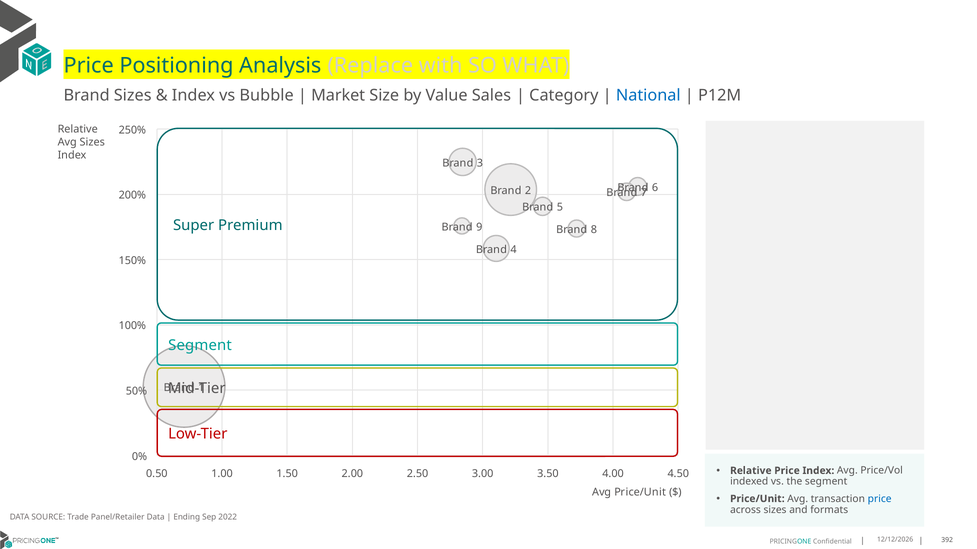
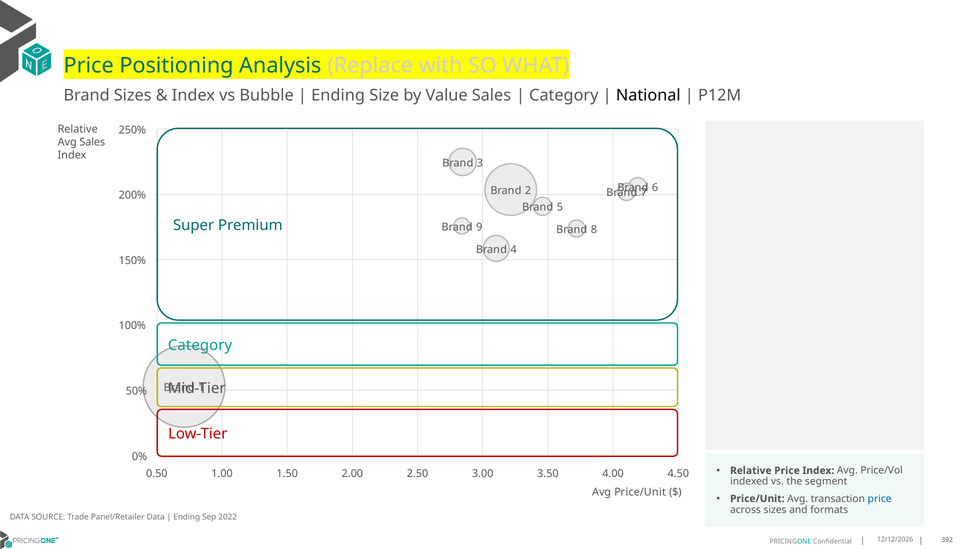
Market: Market -> Ending (338, 95)
National colour: blue -> black (648, 95)
Avg Sizes: Sizes -> Sales (92, 142)
Segment: Segment -> Category (200, 345)
